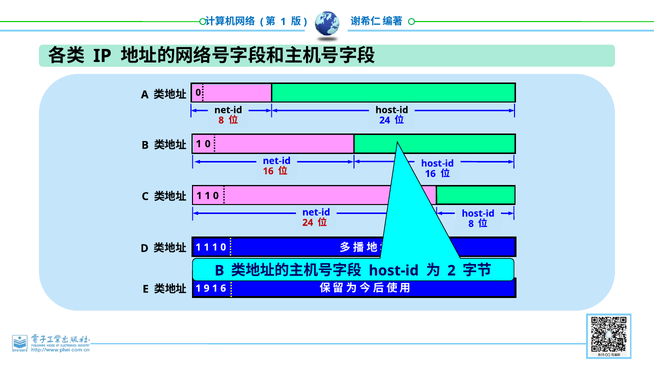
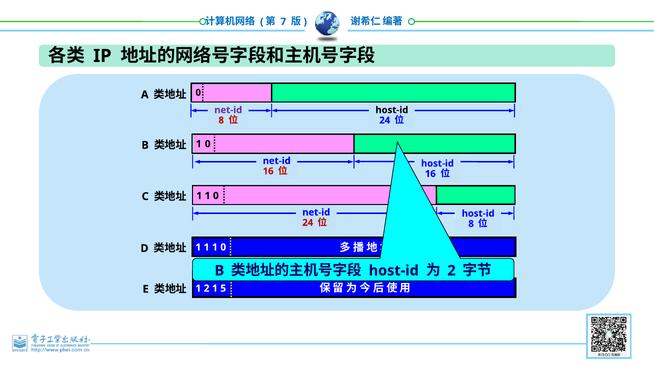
1: 1 -> 7 (283, 22)
net-id colour: black -> purple (228, 110)
1 9: 9 -> 2 (207, 288)
6: 6 -> 5 (223, 288)
